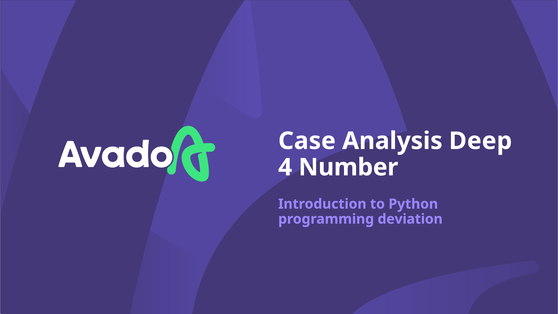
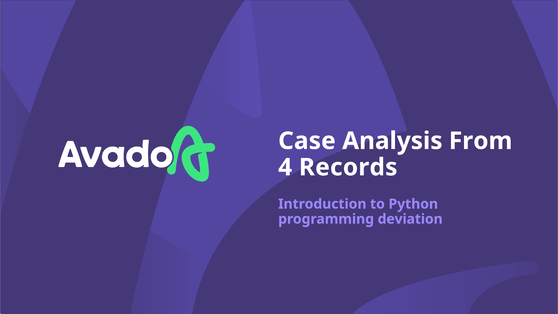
Deep: Deep -> From (481, 141)
Number: Number -> Records (348, 167)
